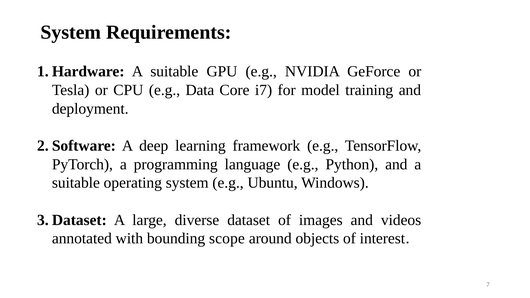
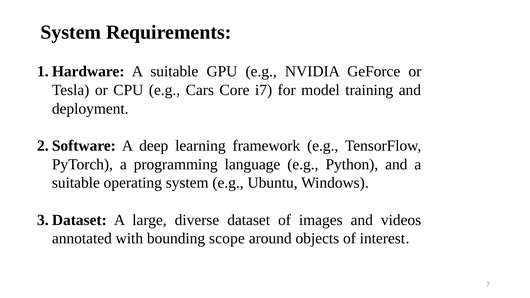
Data: Data -> Cars (200, 90)
